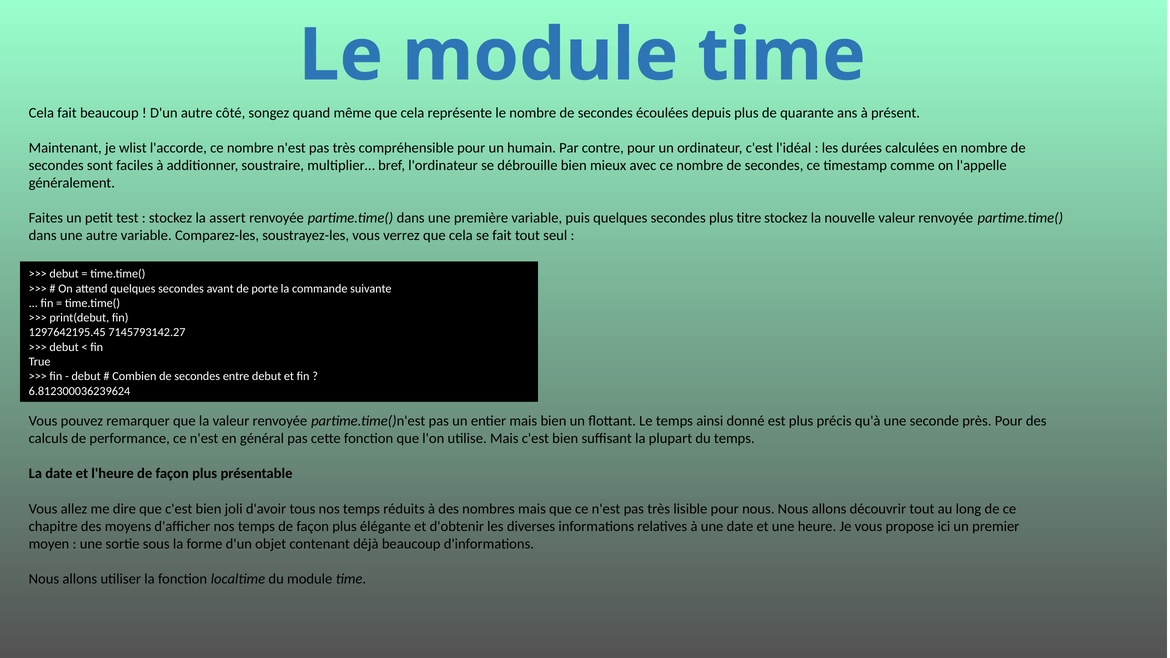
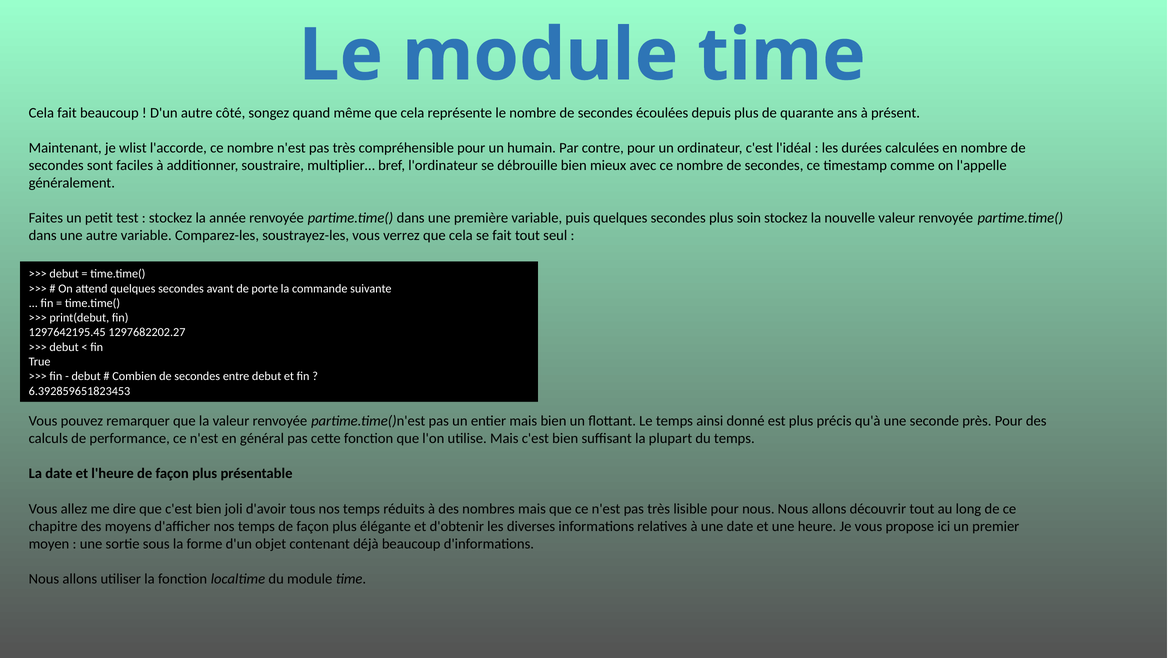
assert: assert -> année (228, 218)
titre: titre -> soin (749, 218)
7145793142.27: 7145793142.27 -> 1297682202.27 (147, 333)
6.812300036239624: 6.812300036239624 -> 6.392859651823453 (80, 391)
